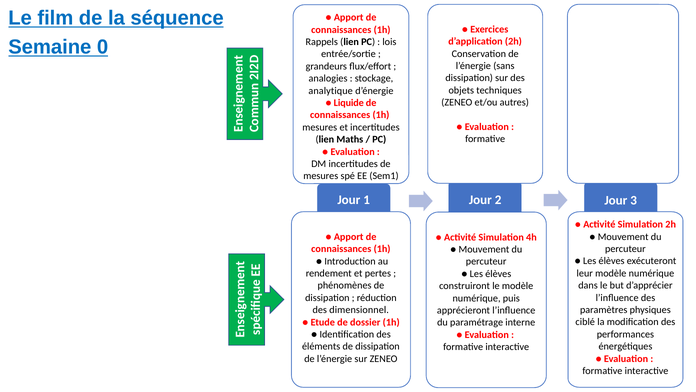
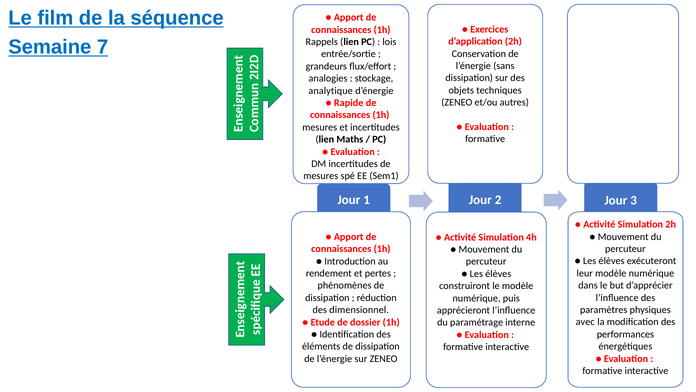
0: 0 -> 7 (103, 47)
Liquide: Liquide -> Rapide (349, 103)
ciblé: ciblé -> avec (585, 322)
